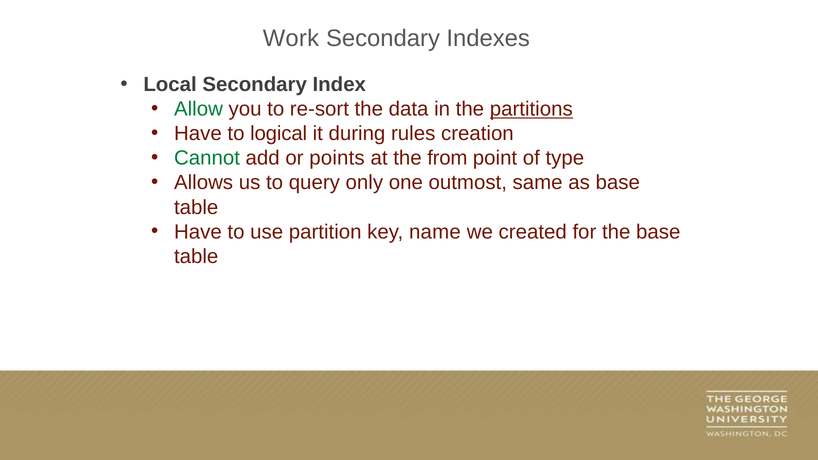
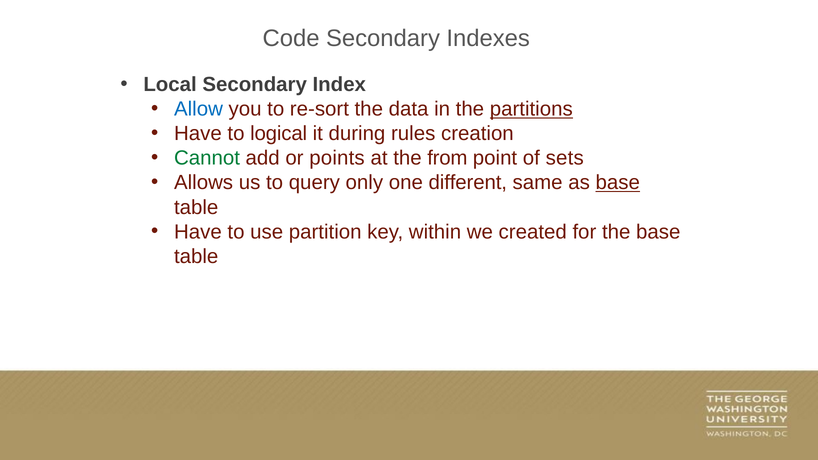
Work: Work -> Code (291, 39)
Allow colour: green -> blue (198, 109)
type: type -> sets (565, 158)
outmost: outmost -> different (468, 183)
base underline: none -> present (618, 183)
name: name -> within (435, 232)
